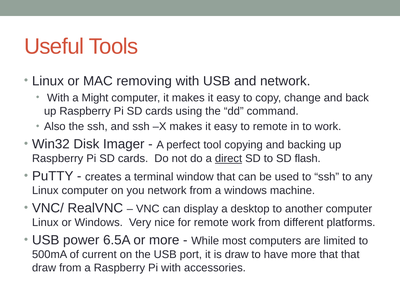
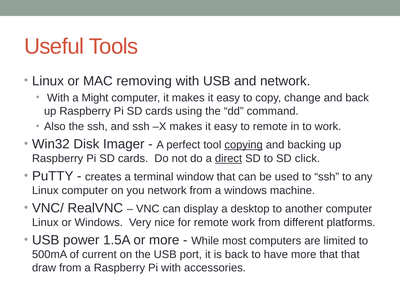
copying underline: none -> present (244, 145)
flash: flash -> click (308, 159)
6.5A: 6.5A -> 1.5A (117, 240)
is draw: draw -> back (237, 255)
